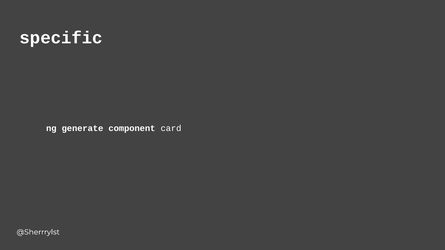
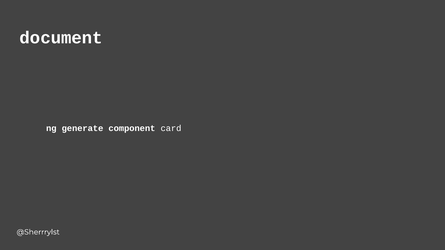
specific: specific -> document (61, 38)
